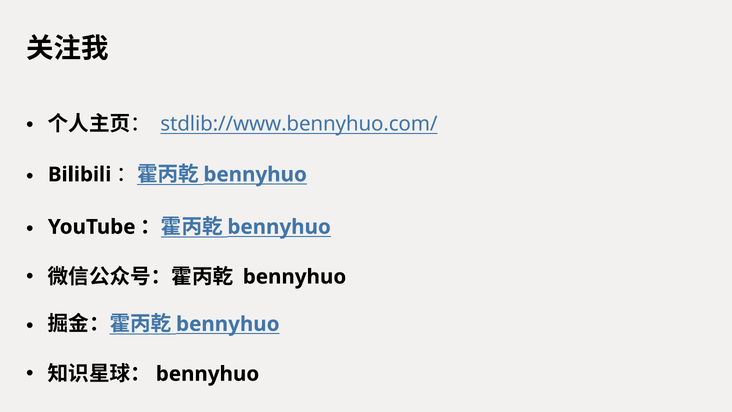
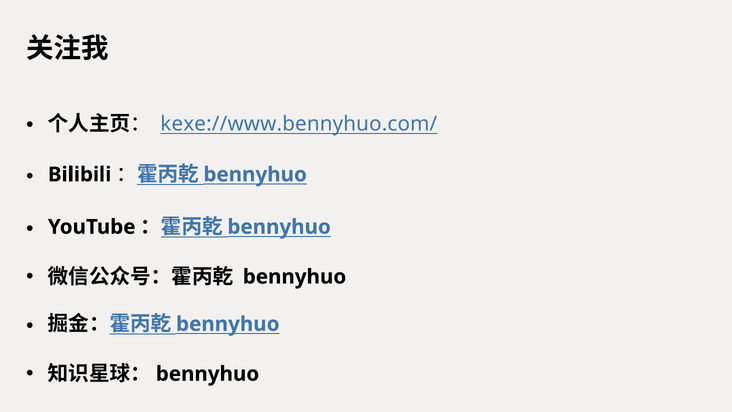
stdlib://www.bennyhuo.com/: stdlib://www.bennyhuo.com/ -> kexe://www.bennyhuo.com/ (299, 124)
